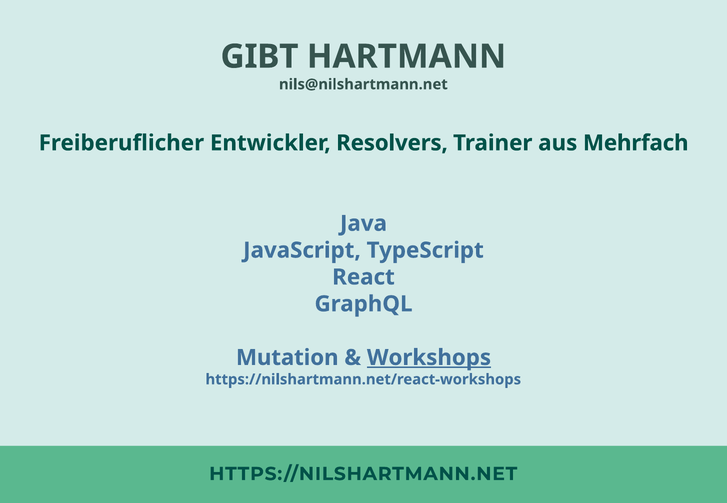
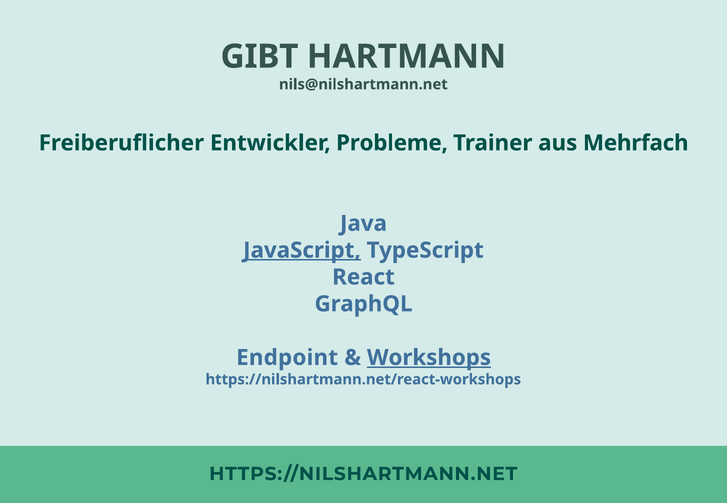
Resolvers: Resolvers -> Probleme (392, 143)
JavaScript underline: none -> present (302, 250)
Mutation: Mutation -> Endpoint (287, 358)
